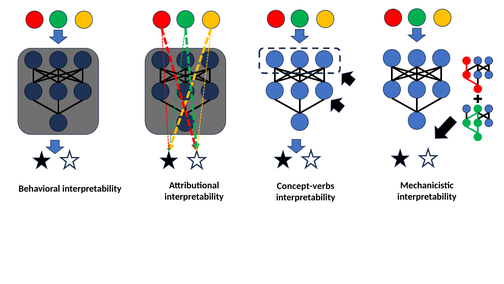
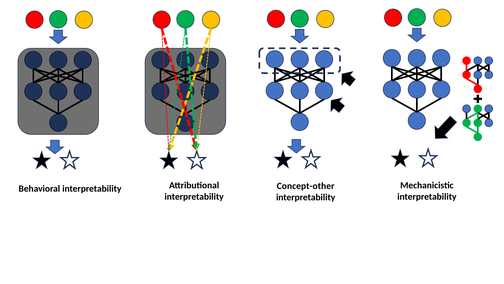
Concept-verbs: Concept-verbs -> Concept-other (306, 186)
